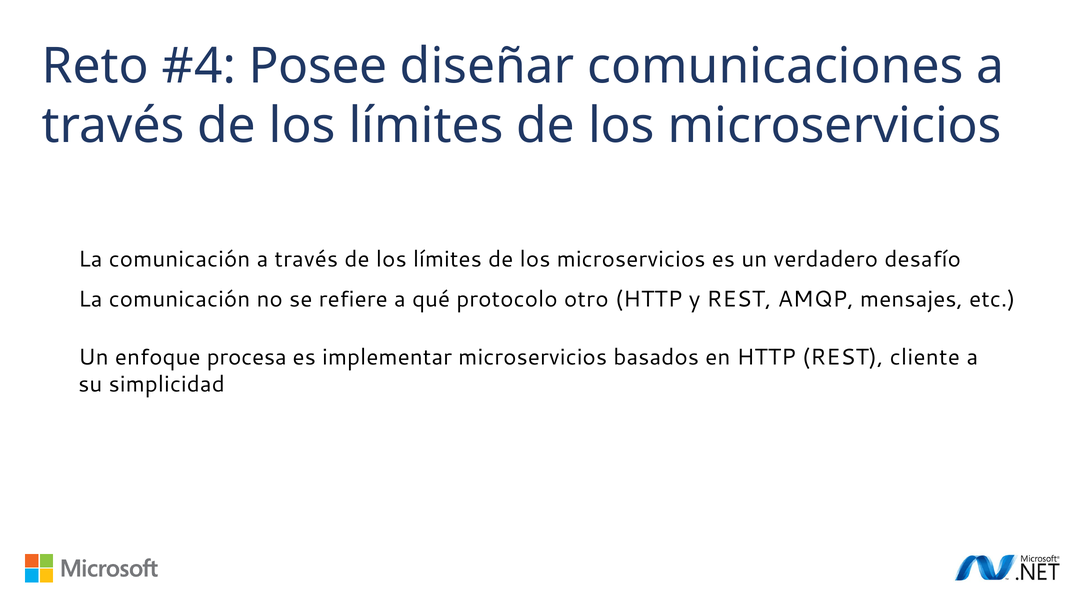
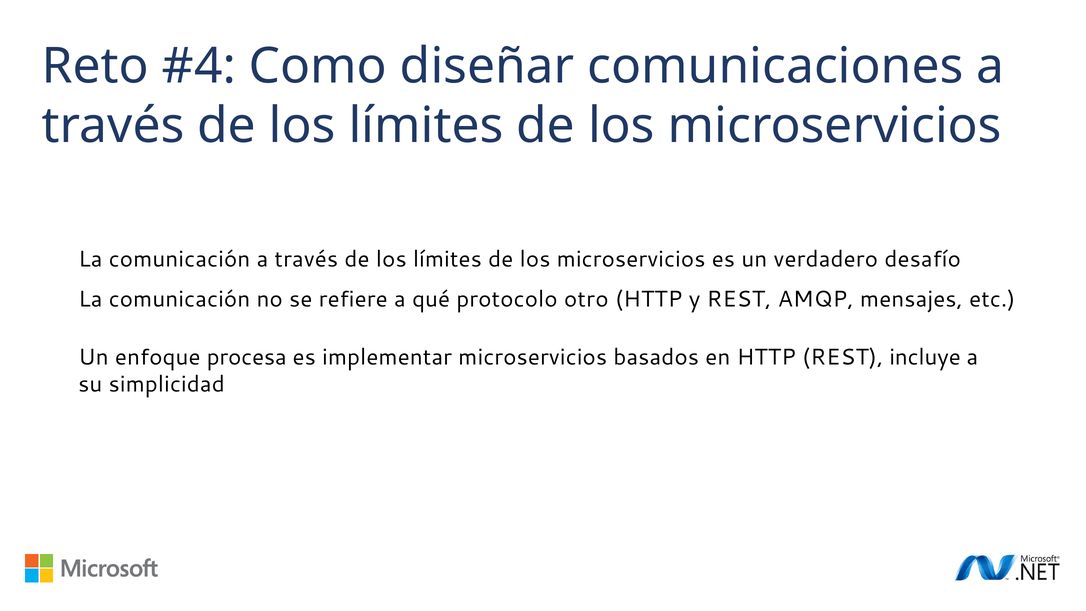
Posee: Posee -> Como (318, 66)
cliente: cliente -> incluye (925, 357)
